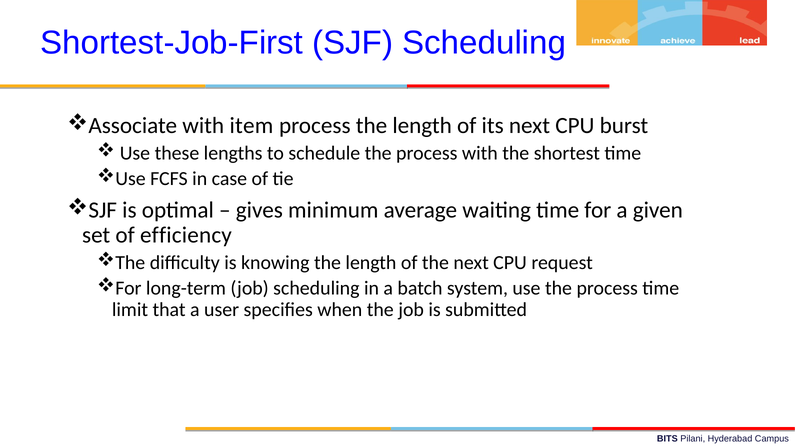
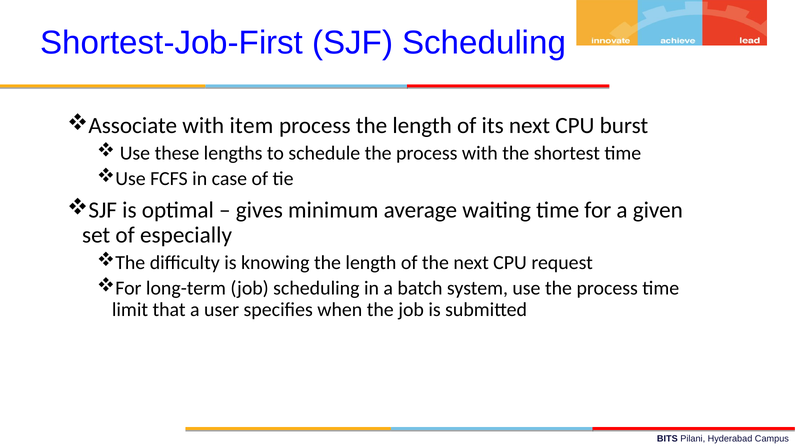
efficiency: efficiency -> especially (186, 235)
